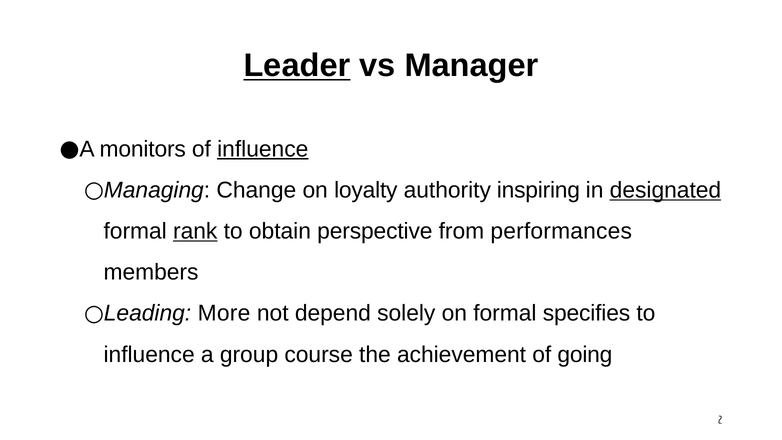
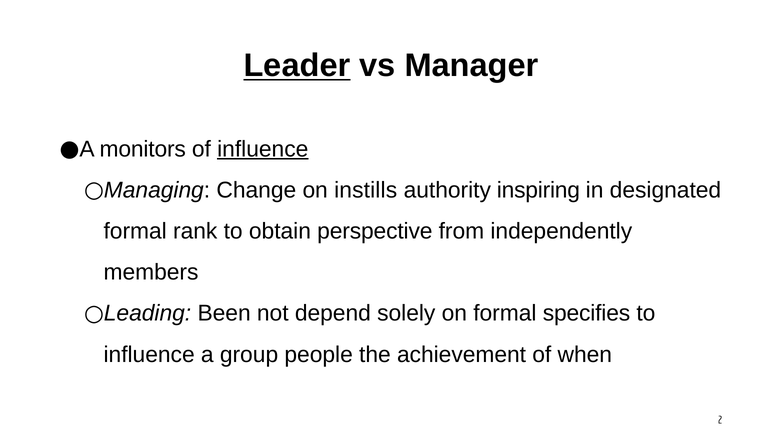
loyalty: loyalty -> instills (366, 190)
designated underline: present -> none (665, 190)
rank underline: present -> none (195, 231)
performances: performances -> independently (561, 231)
More: More -> Been (224, 313)
course: course -> people (319, 354)
going: going -> when (585, 354)
